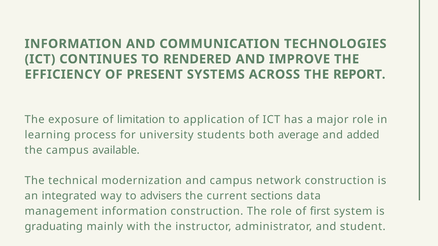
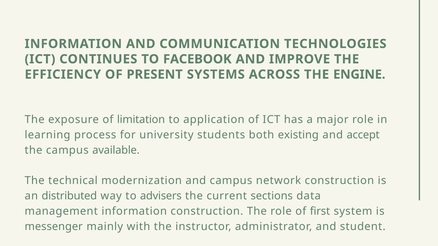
RENDERED: RENDERED -> FACEBOOK (197, 59)
REPORT: REPORT -> ENGINE (359, 75)
average: average -> existing (298, 135)
added: added -> accept (363, 135)
integrated: integrated -> distributed (69, 196)
graduating: graduating -> messenger (54, 227)
